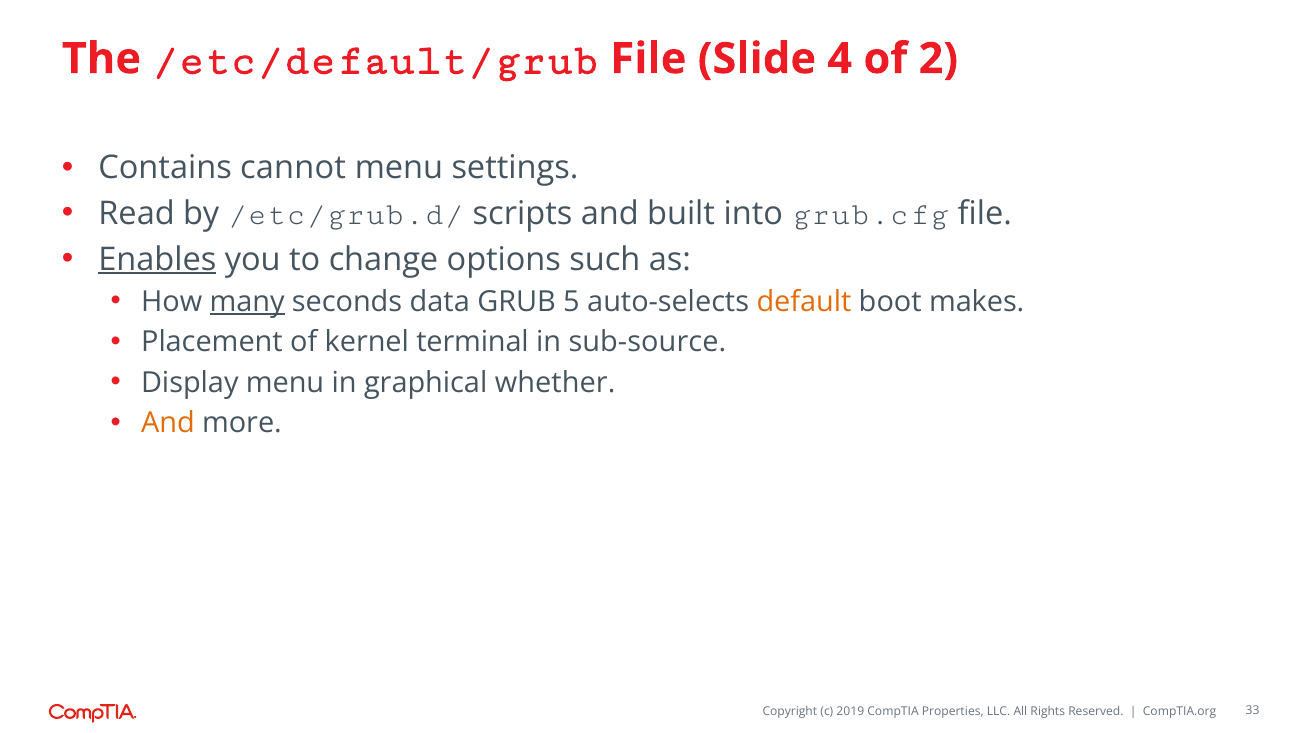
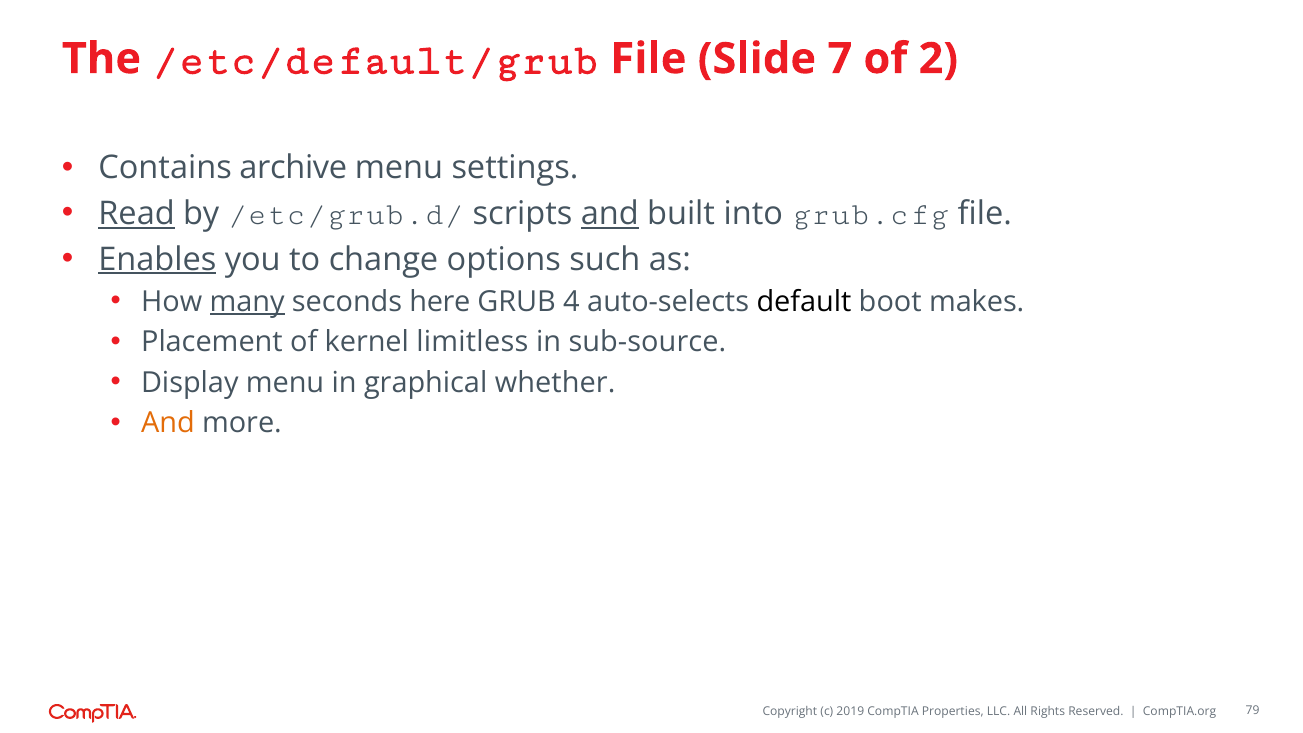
4: 4 -> 7 (840, 59)
cannot: cannot -> archive (293, 168)
Read underline: none -> present (137, 214)
and underline: none -> present (610, 214)
data: data -> here (440, 302)
5: 5 -> 4 (571, 302)
default colour: orange -> black (804, 302)
terminal: terminal -> limitless (472, 342)
33: 33 -> 79 (1253, 710)
